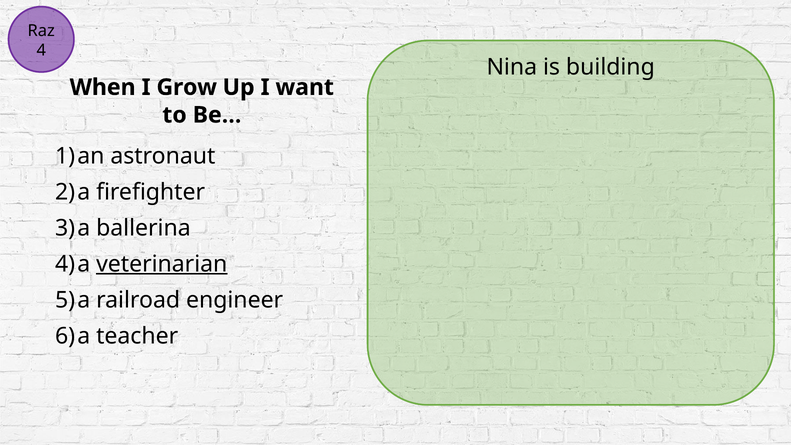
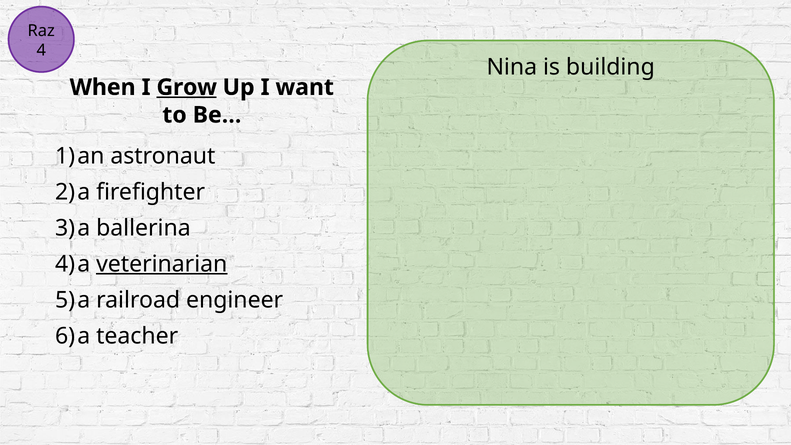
Grow underline: none -> present (187, 87)
